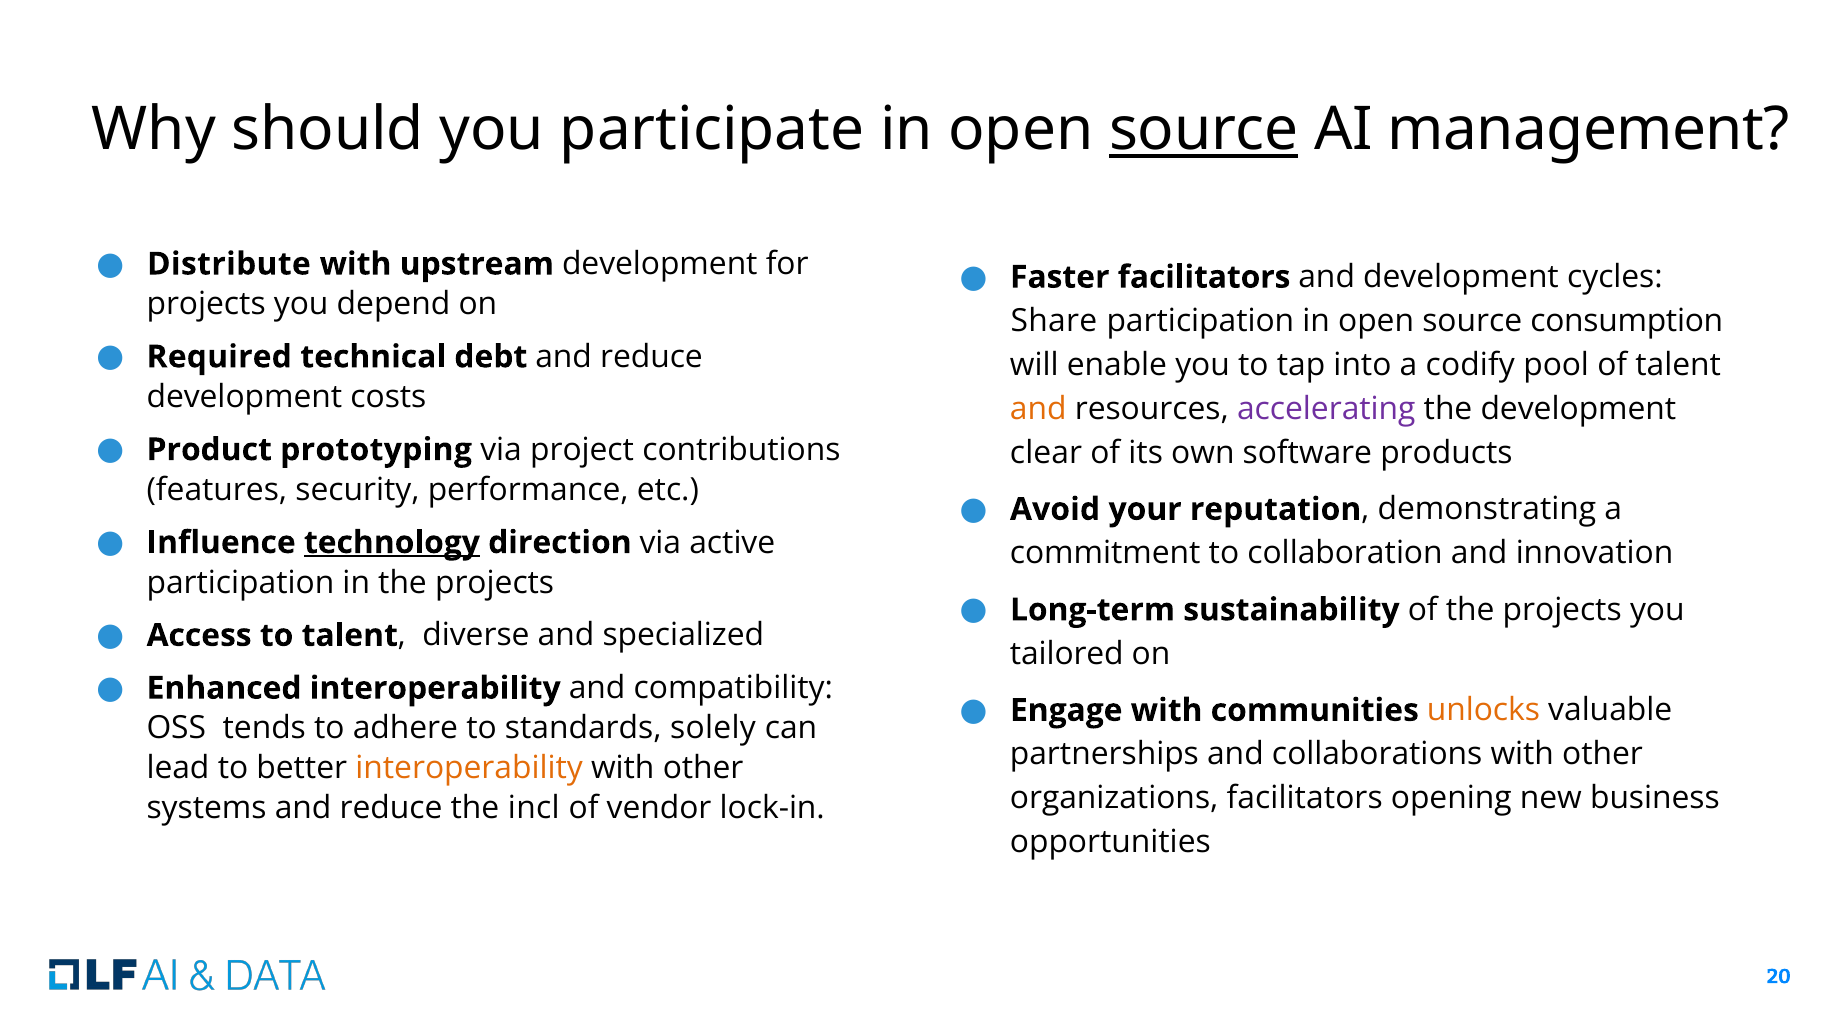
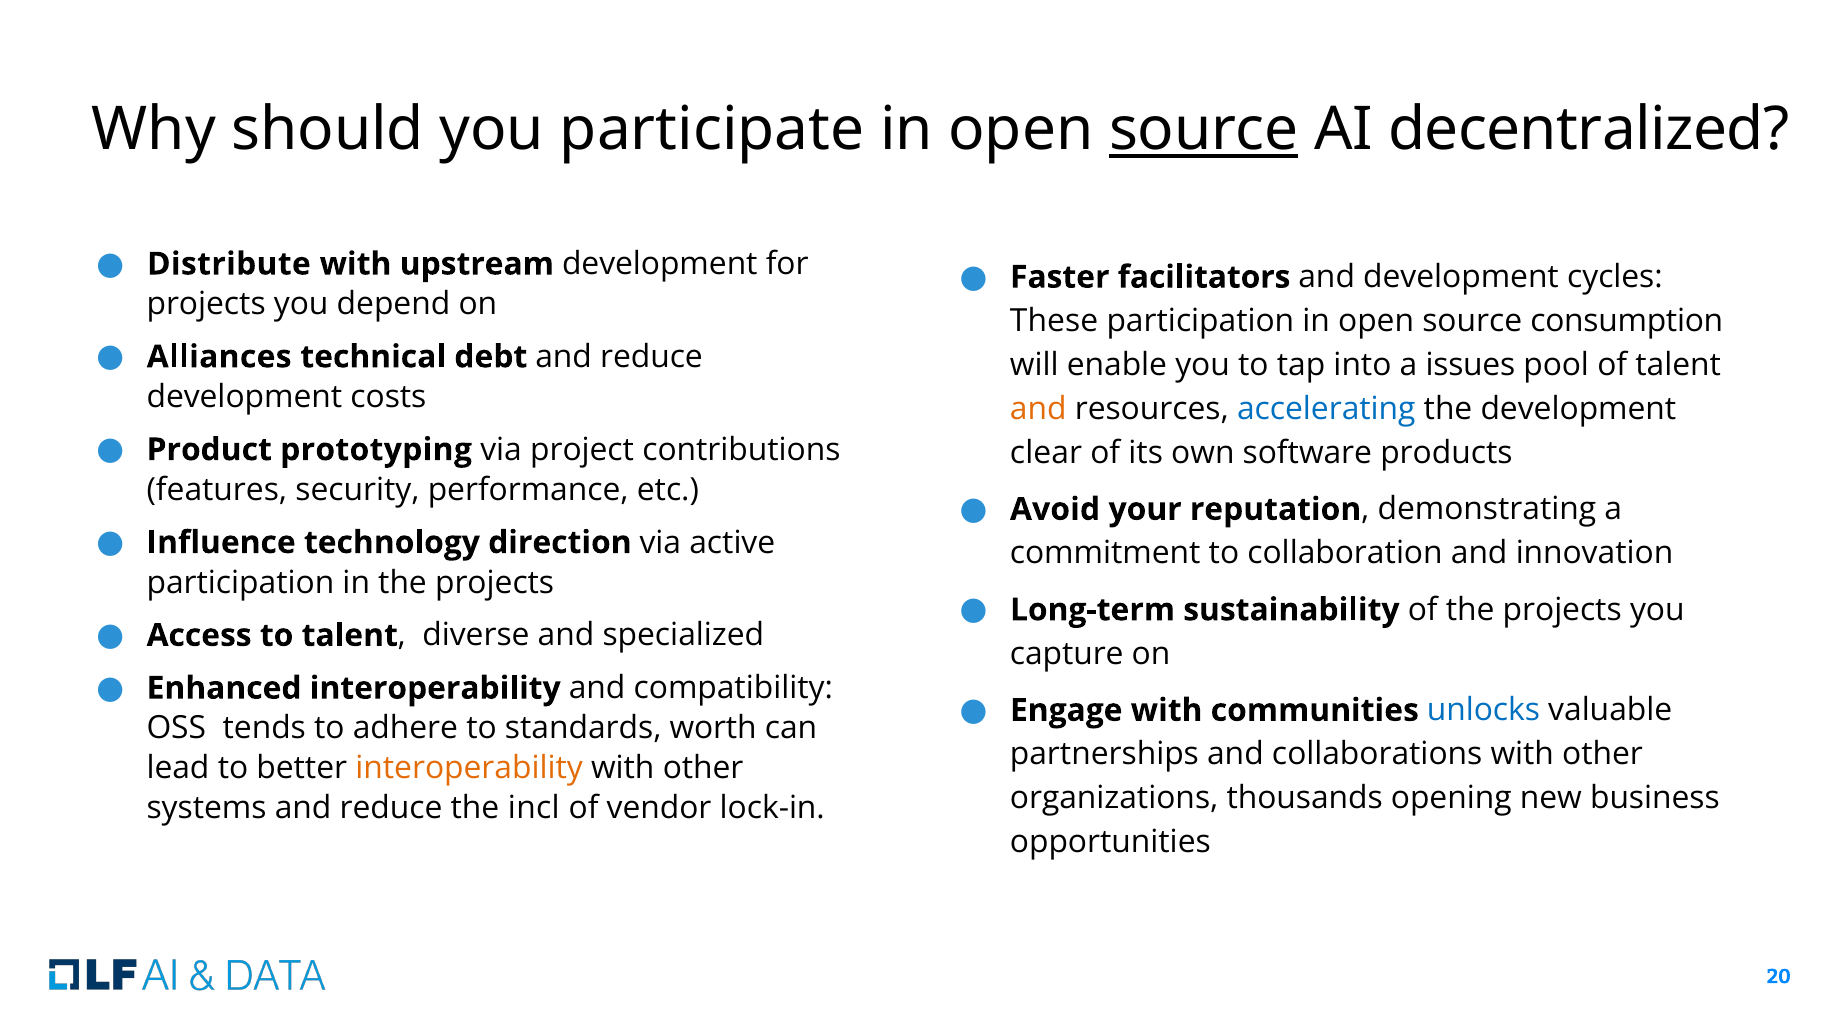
management: management -> decentralized (1589, 130)
Share: Share -> These (1054, 321)
Required: Required -> Alliances (219, 357)
codify: codify -> issues (1470, 365)
accelerating colour: purple -> blue (1326, 409)
technology underline: present -> none (392, 542)
tailored: tailored -> capture (1067, 653)
unlocks colour: orange -> blue (1483, 710)
solely: solely -> worth (713, 728)
organizations facilitators: facilitators -> thousands (1305, 798)
